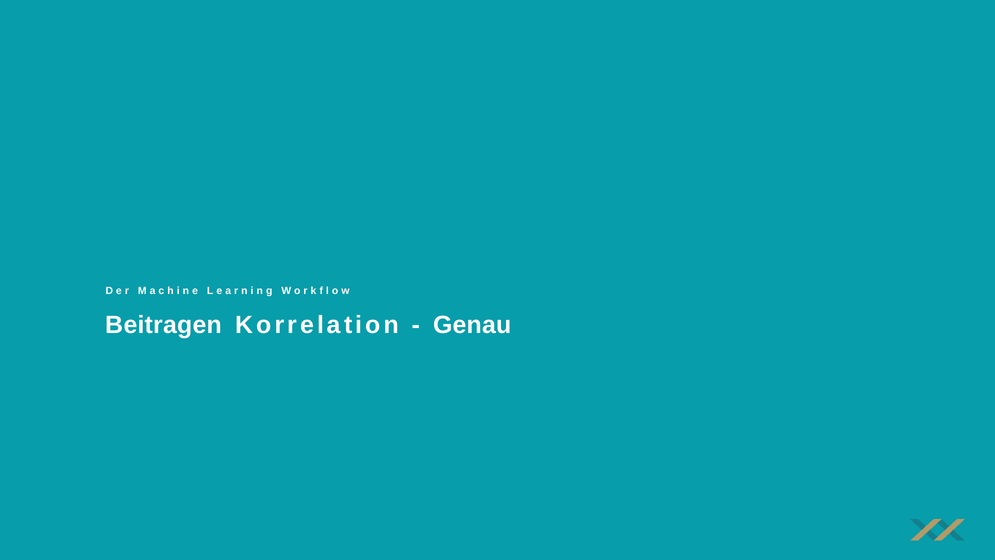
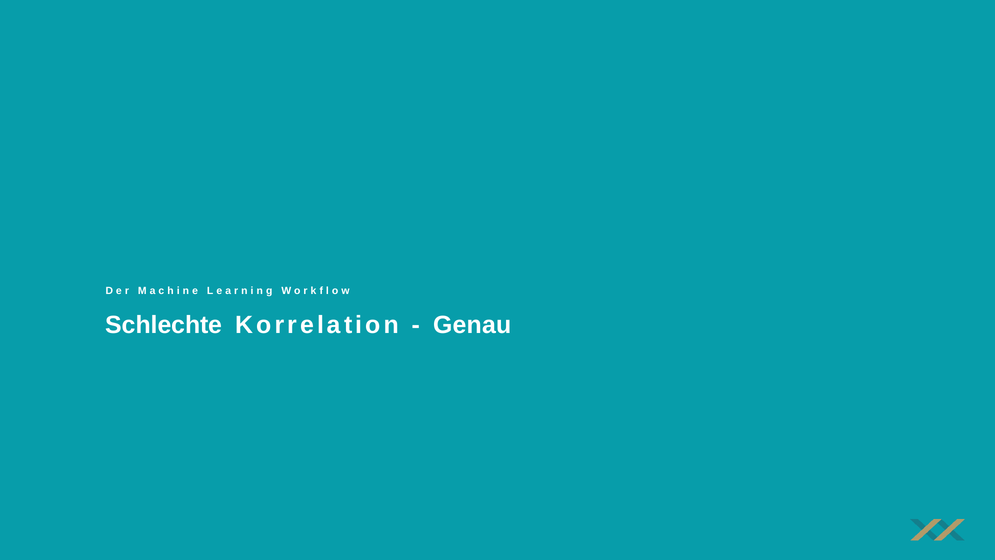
Beitragen: Beitragen -> Schlechte (164, 325)
